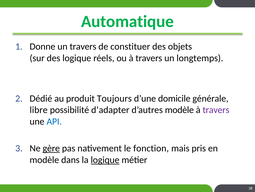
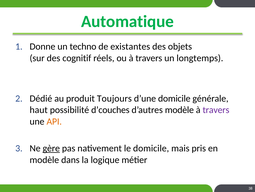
un travers: travers -> techno (83, 46)
constituer: constituer -> existantes (130, 46)
des logique: logique -> cognitif (77, 58)
libre: libre -> haut (39, 110)
d’adapter: d’adapter -> d’couches (110, 110)
API colour: blue -> orange (54, 121)
le fonction: fonction -> domicile (151, 148)
logique underline: present -> none (105, 159)
